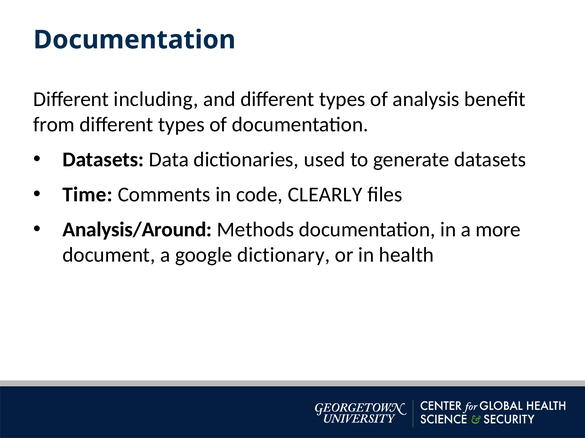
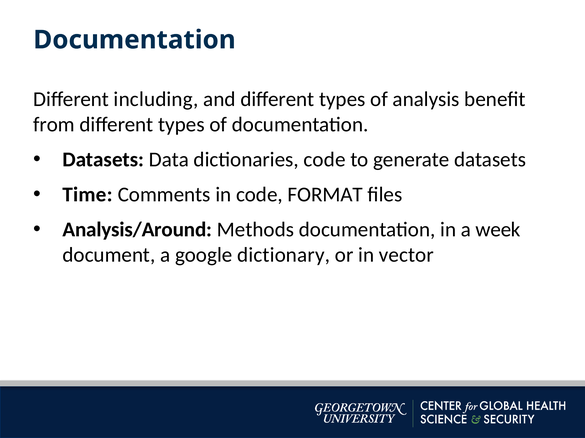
dictionaries used: used -> code (325, 160)
CLEARLY: CLEARLY -> FORMAT (325, 195)
more: more -> week (498, 230)
health: health -> vector (406, 255)
